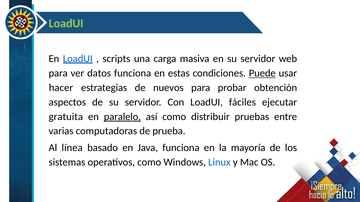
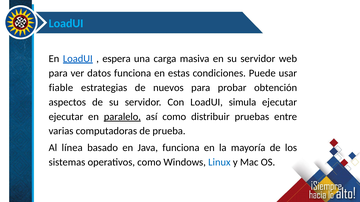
LoadUI colour: light green -> light blue (66, 23)
scripts: scripts -> espera (116, 59)
Puede underline: present -> none (262, 73)
hacer: hacer -> fiable (61, 88)
fáciles: fáciles -> simula (243, 102)
gratuita: gratuita -> ejecutar (66, 117)
